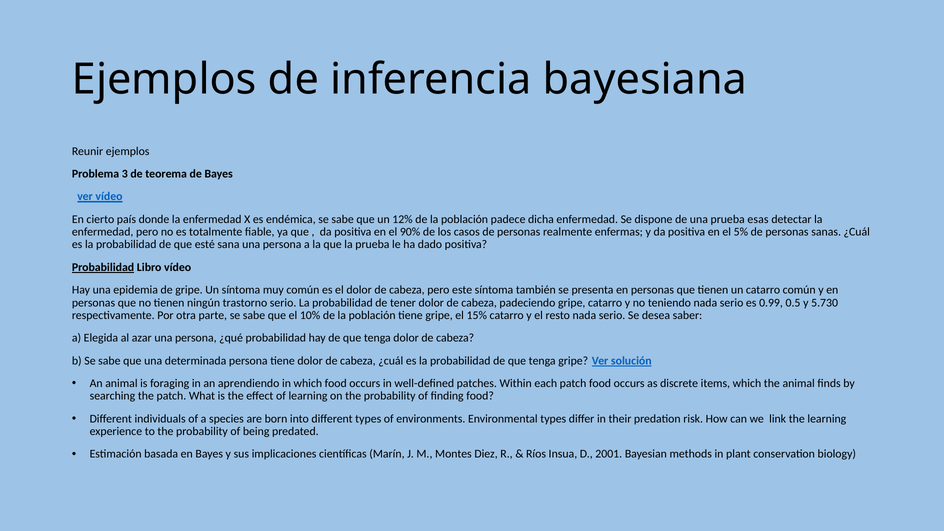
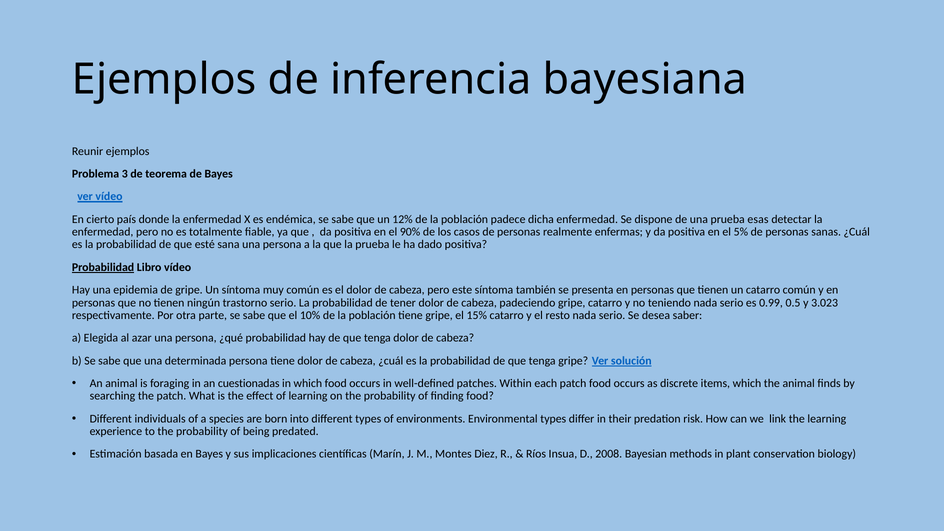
5.730: 5.730 -> 3.023 (825, 303)
aprendiendo: aprendiendo -> cuestionadas (249, 383)
2001: 2001 -> 2008 (609, 454)
